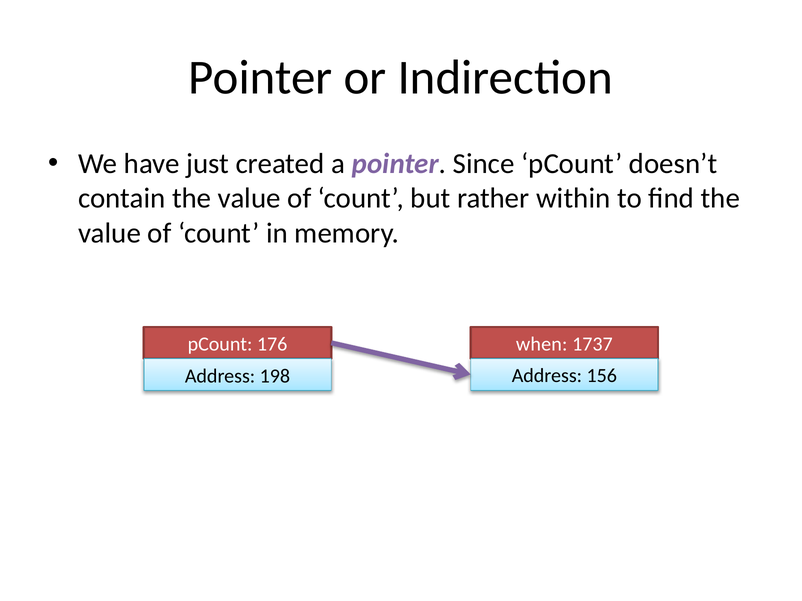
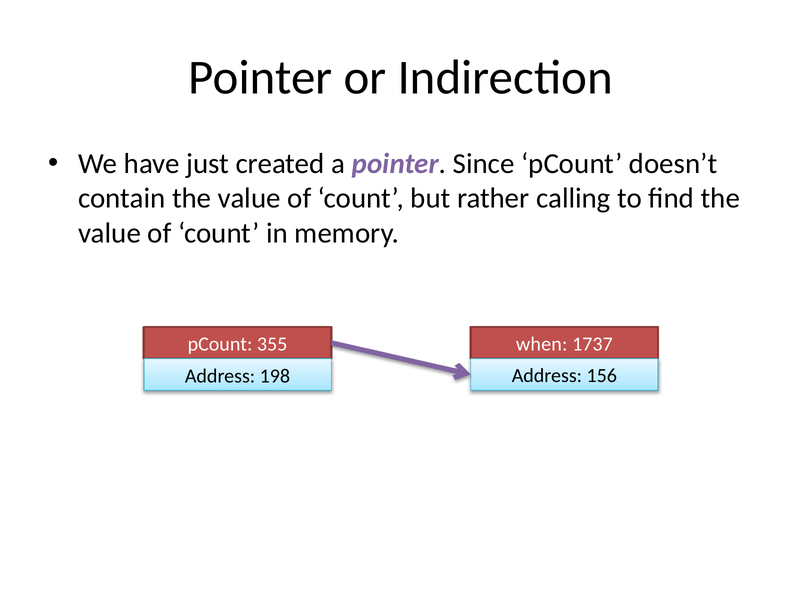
within: within -> calling (573, 198)
176: 176 -> 355 (272, 345)
